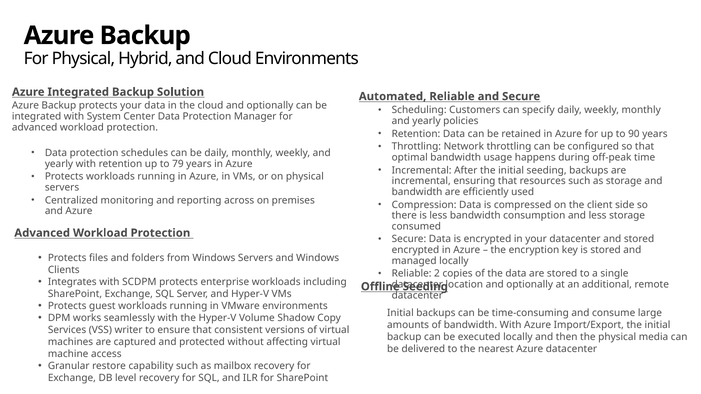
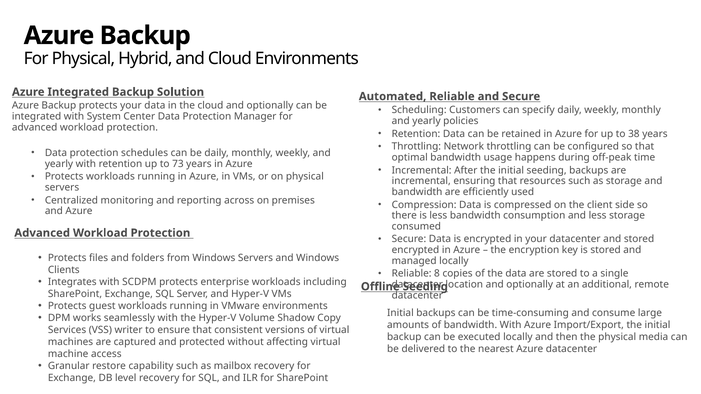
90: 90 -> 38 (634, 134)
79: 79 -> 73 (178, 164)
2: 2 -> 8 (437, 274)
